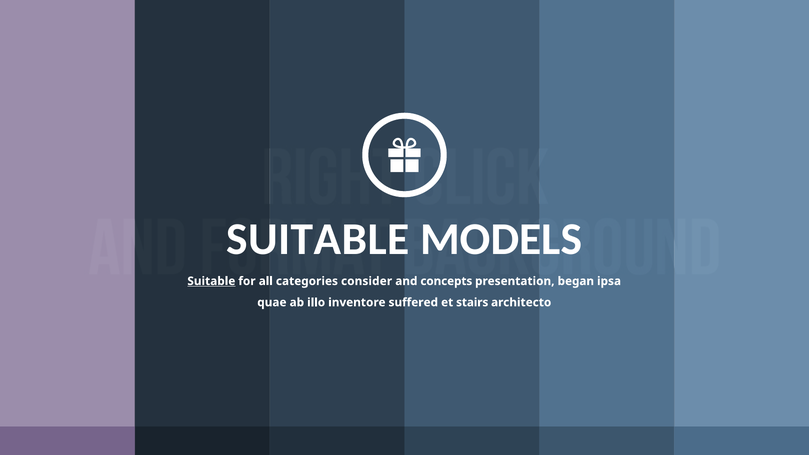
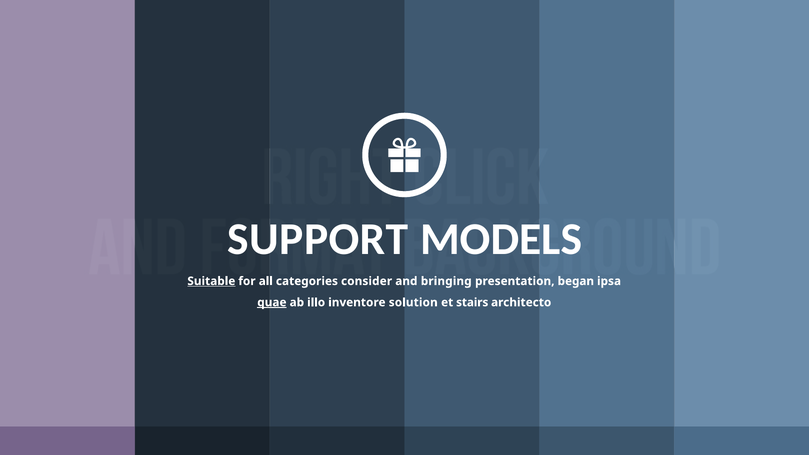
SUITABLE: SUITABLE -> SUPPORT (318, 239)
concepts: concepts -> bringing (446, 281)
quae underline: none -> present (272, 302)
suffered: suffered -> solution (413, 302)
